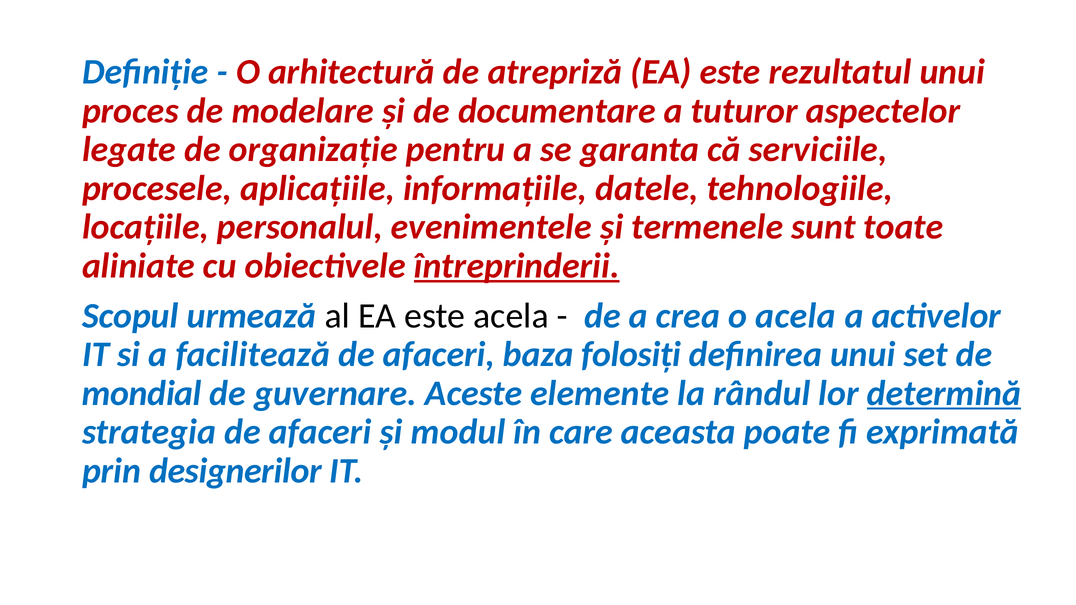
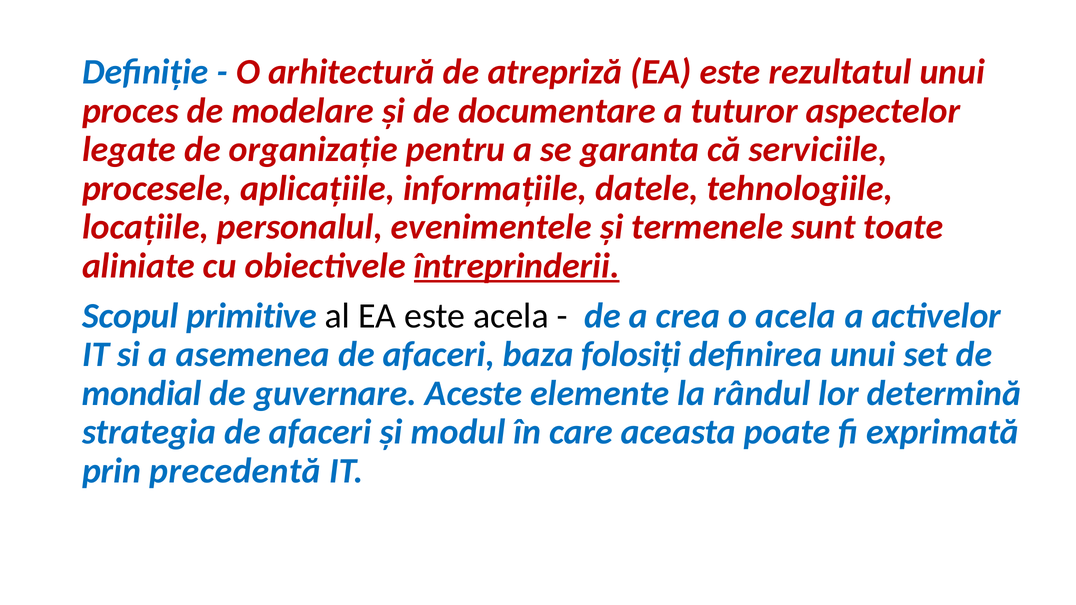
urmează: urmează -> primitive (252, 316)
facilitează: facilitează -> asemenea (253, 355)
determină underline: present -> none (944, 393)
designerilor: designerilor -> precedentă (235, 471)
